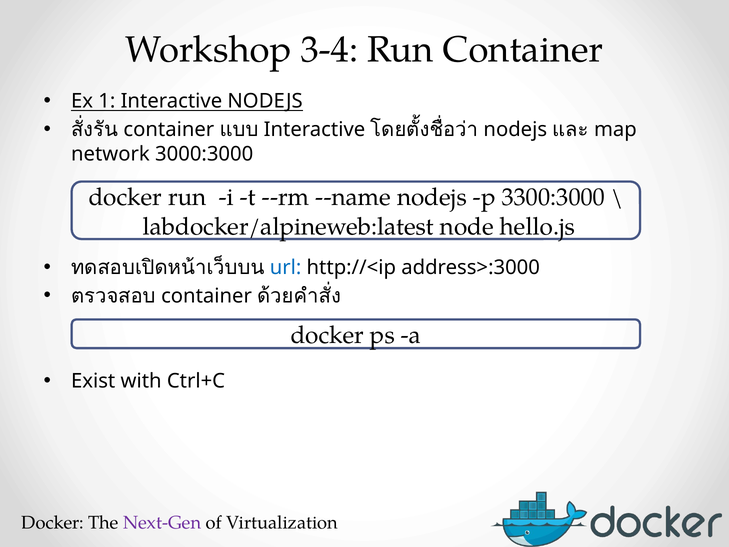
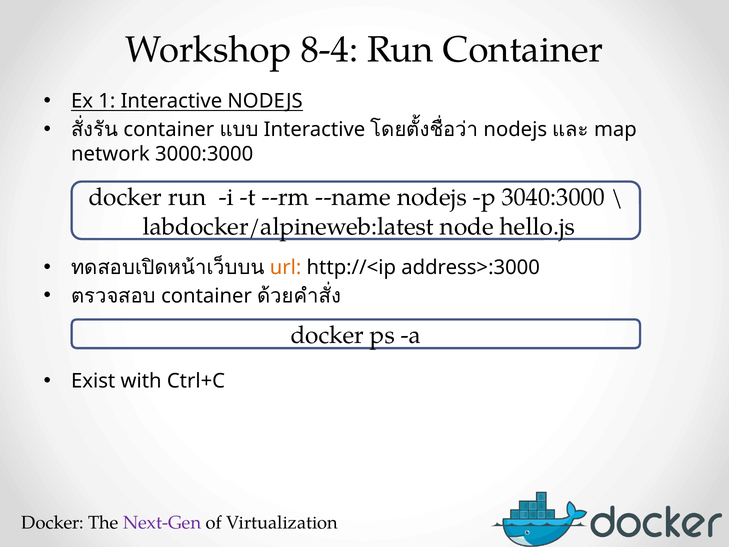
3-4: 3-4 -> 8-4 (329, 49)
3300:3000: 3300:3000 -> 3040:3000 (553, 197)
url colour: blue -> orange (286, 267)
